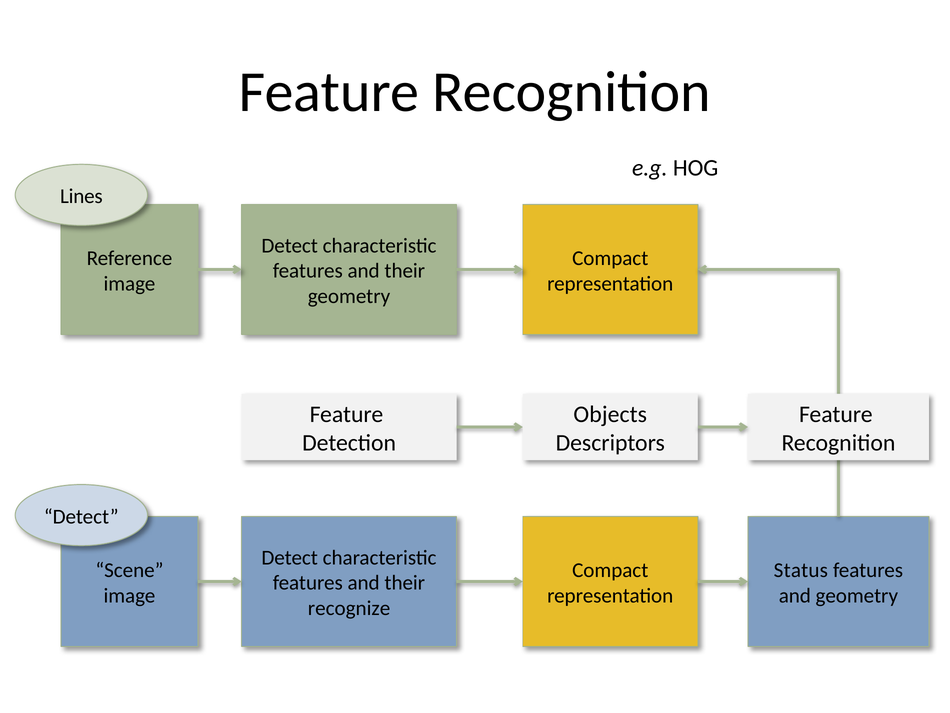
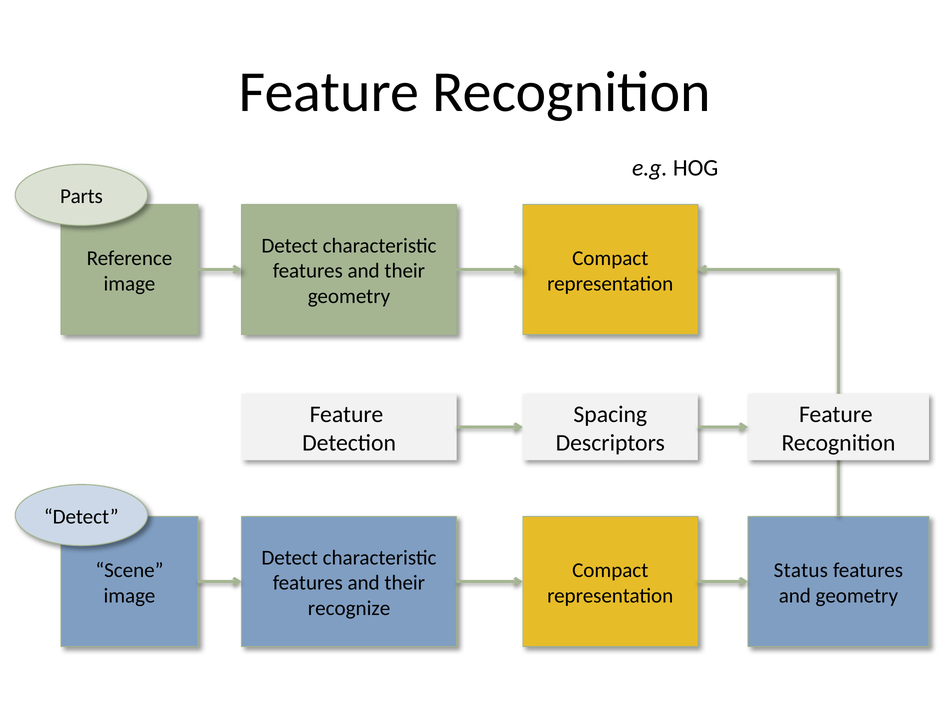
Lines: Lines -> Parts (81, 196)
Objects: Objects -> Spacing (610, 414)
